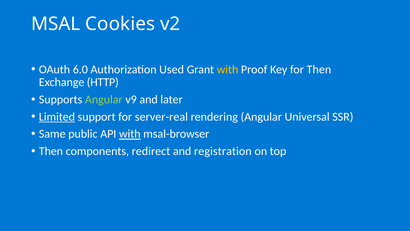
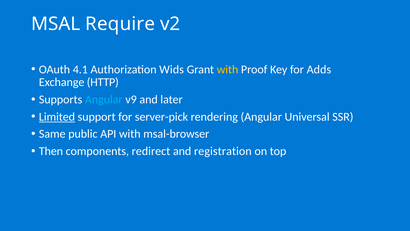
Cookies: Cookies -> Require (120, 24)
6.0: 6.0 -> 4.1 (80, 69)
Used: Used -> Wids (172, 69)
for Then: Then -> Adds (319, 69)
Angular colour: light green -> light blue (104, 99)
server-real: server-real -> server-pick (161, 117)
with underline: present -> none (130, 134)
